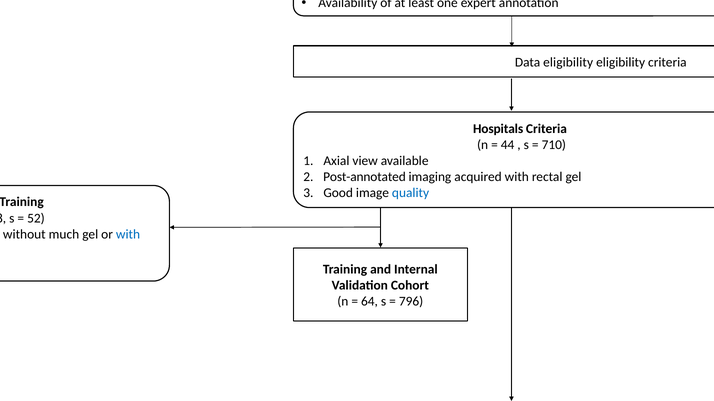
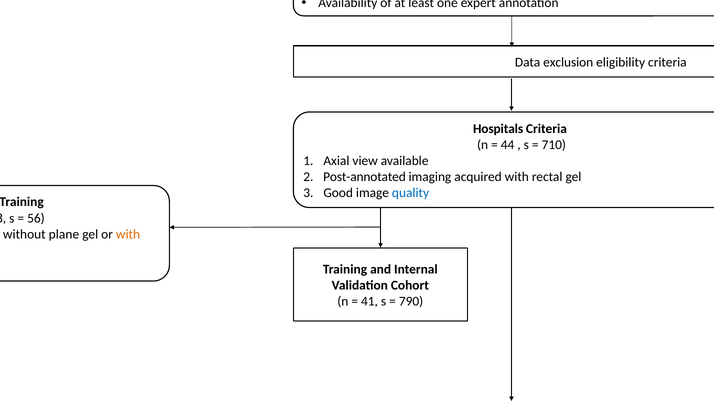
Data eligibility: eligibility -> exclusion (568, 62)
52: 52 -> 56 (36, 218)
without much: much -> plane (64, 235)
with colour: blue -> orange (128, 235)
64: 64 -> 41 (369, 302)
796: 796 -> 790 (411, 302)
